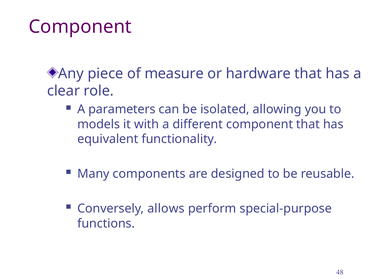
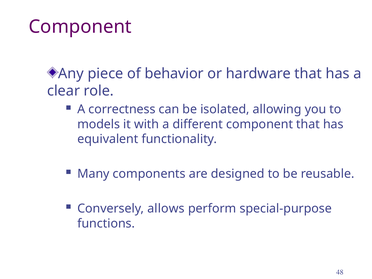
measure: measure -> behavior (174, 74)
parameters: parameters -> correctness (122, 109)
